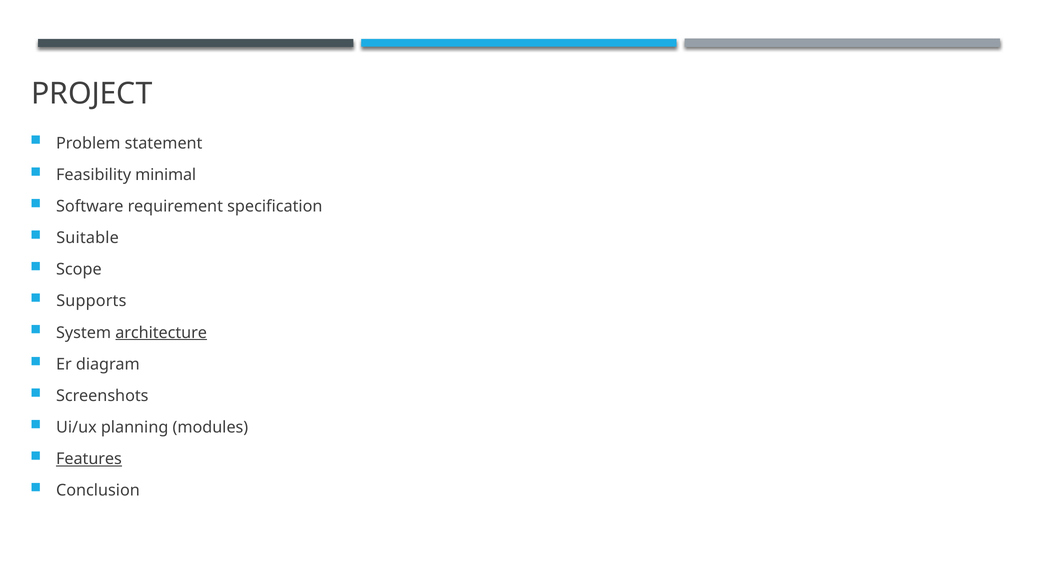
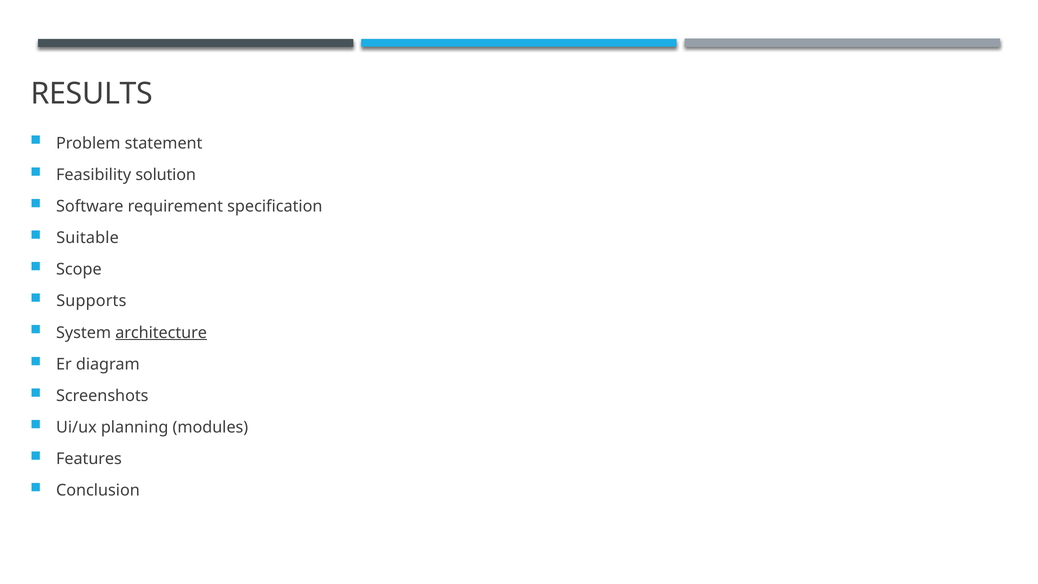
PROJECT: PROJECT -> RESULTS (92, 94)
minimal: minimal -> solution (166, 175)
Features underline: present -> none (89, 459)
